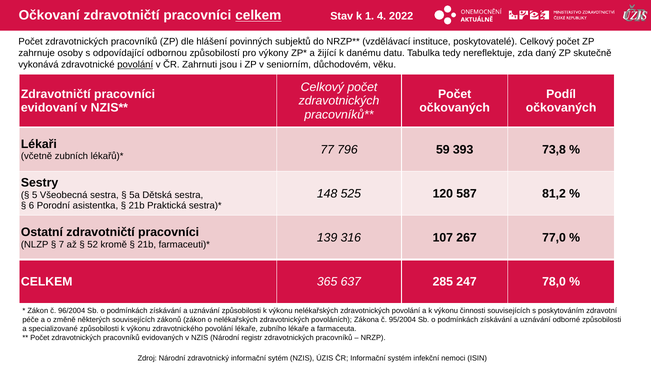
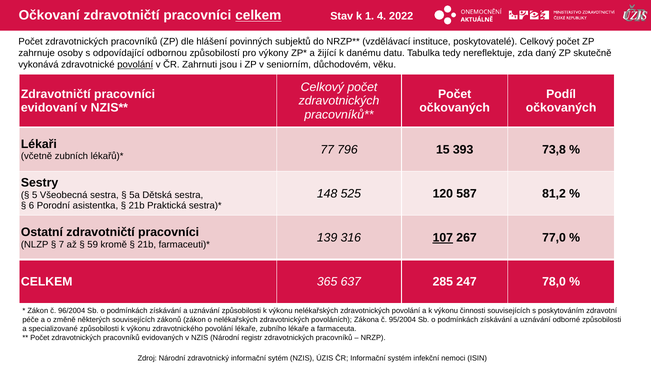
59: 59 -> 15 (443, 150)
107 underline: none -> present (443, 238)
52: 52 -> 59 (93, 245)
